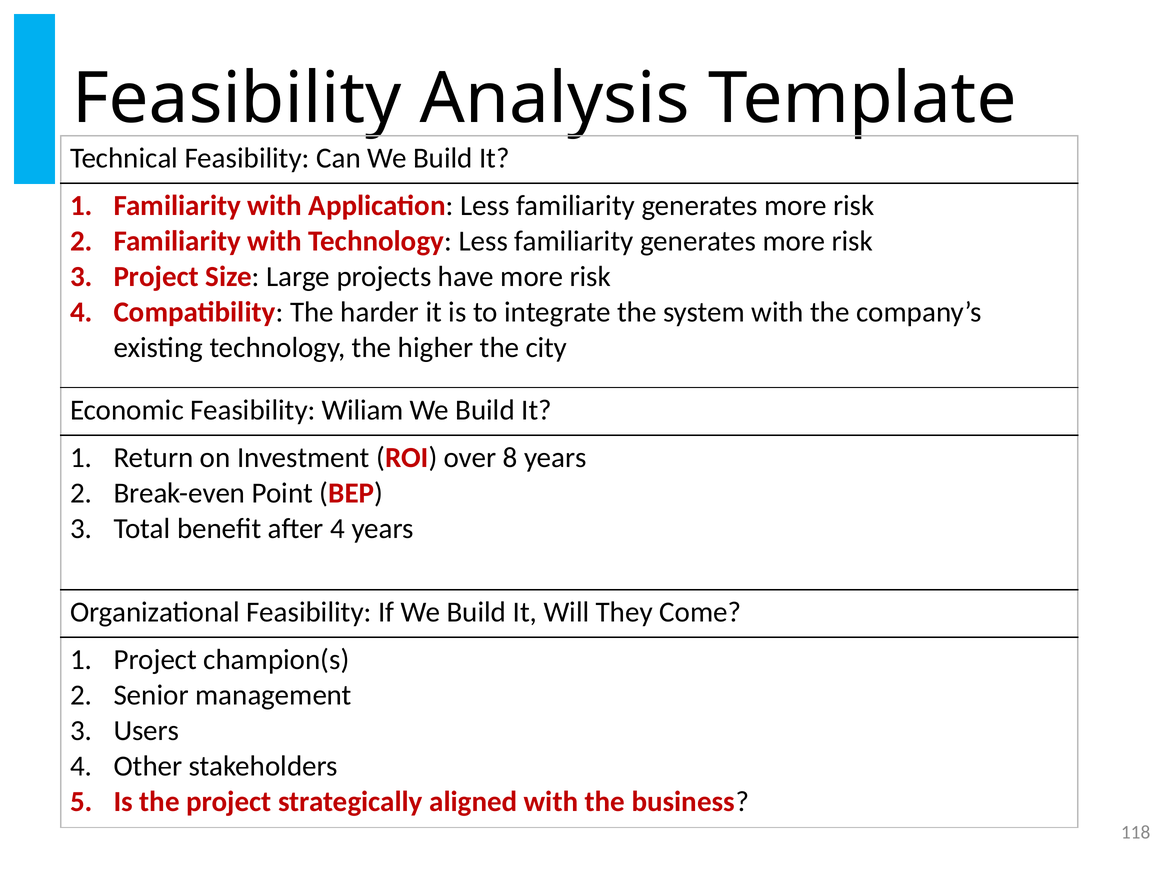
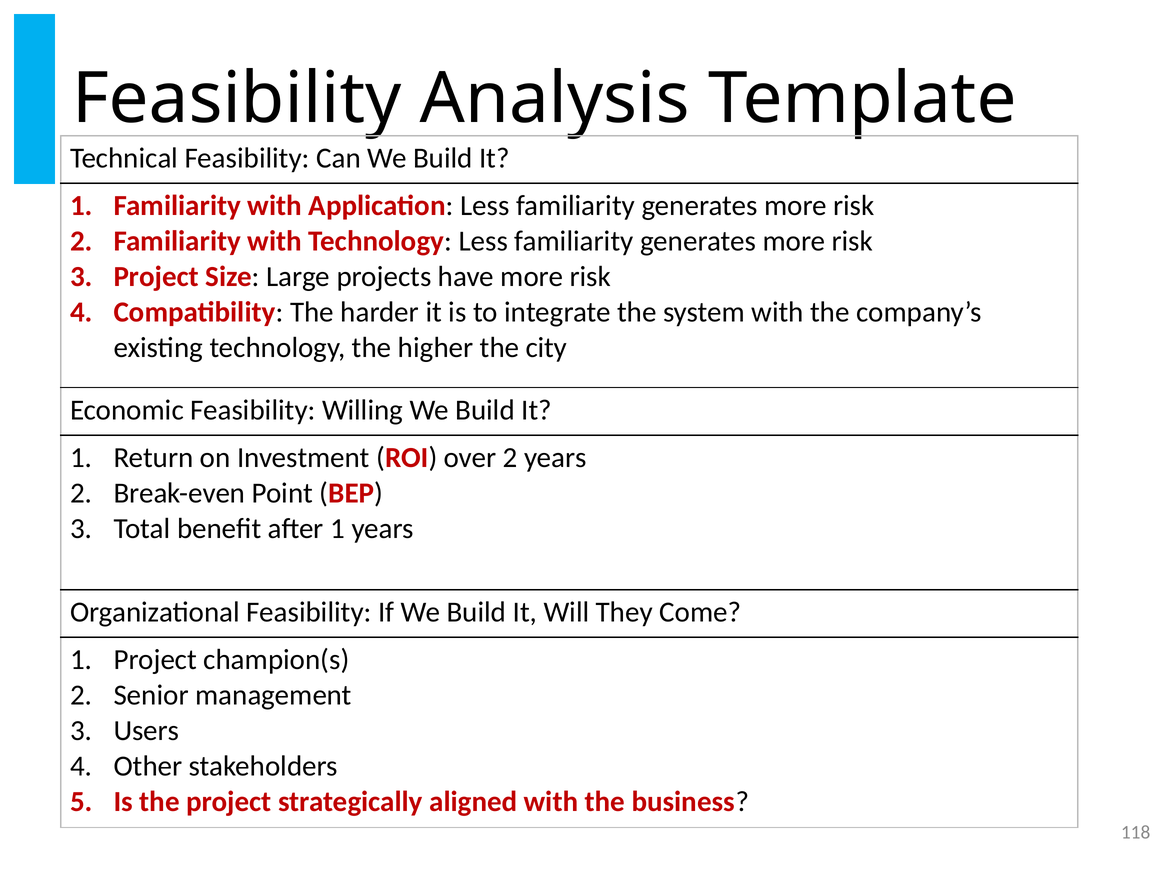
Wiliam: Wiliam -> Willing (363, 410)
over 8: 8 -> 2 (510, 458)
after 4: 4 -> 1 (338, 528)
